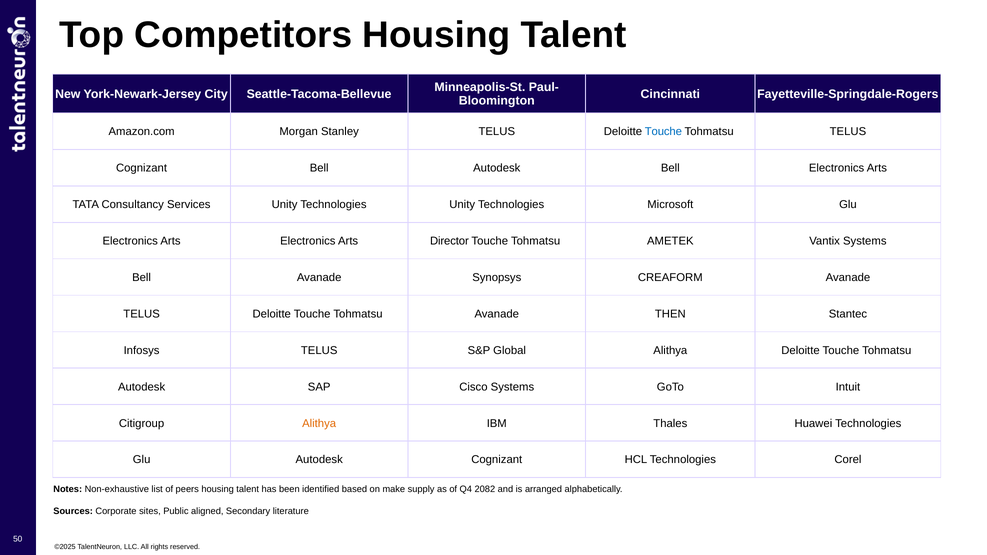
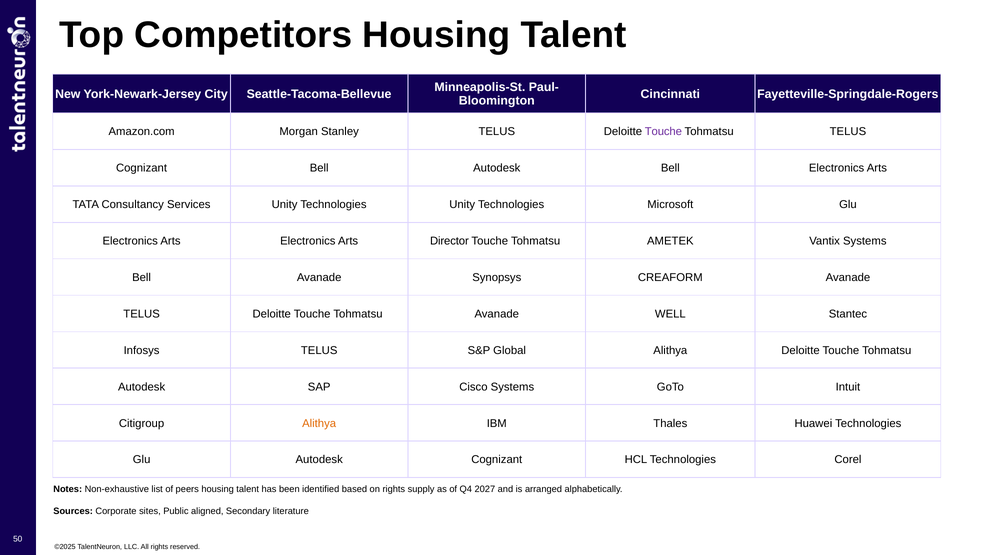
Touche colour: blue -> purple (663, 132)
THEN: THEN -> WELL (670, 314)
on make: make -> rights (394, 489)
2082: 2082 -> 2027 (485, 489)
